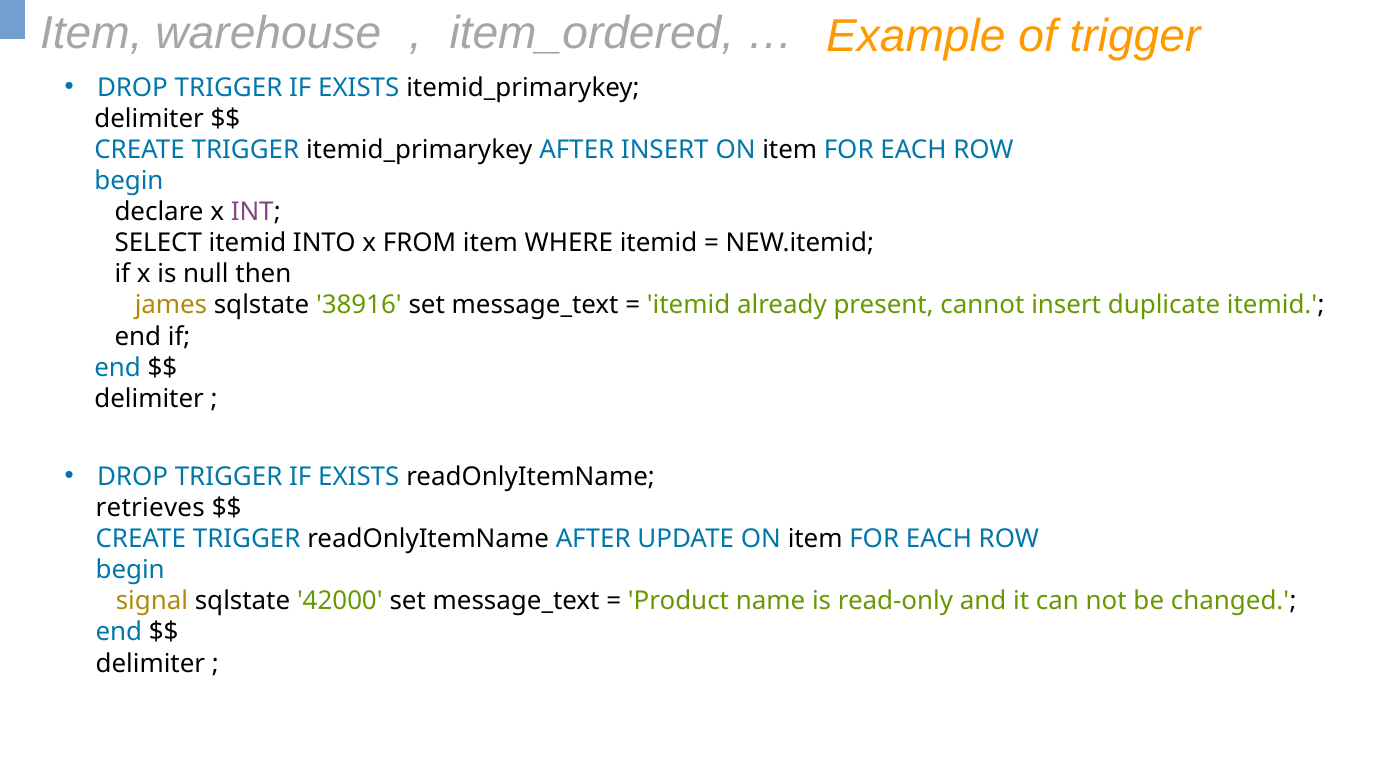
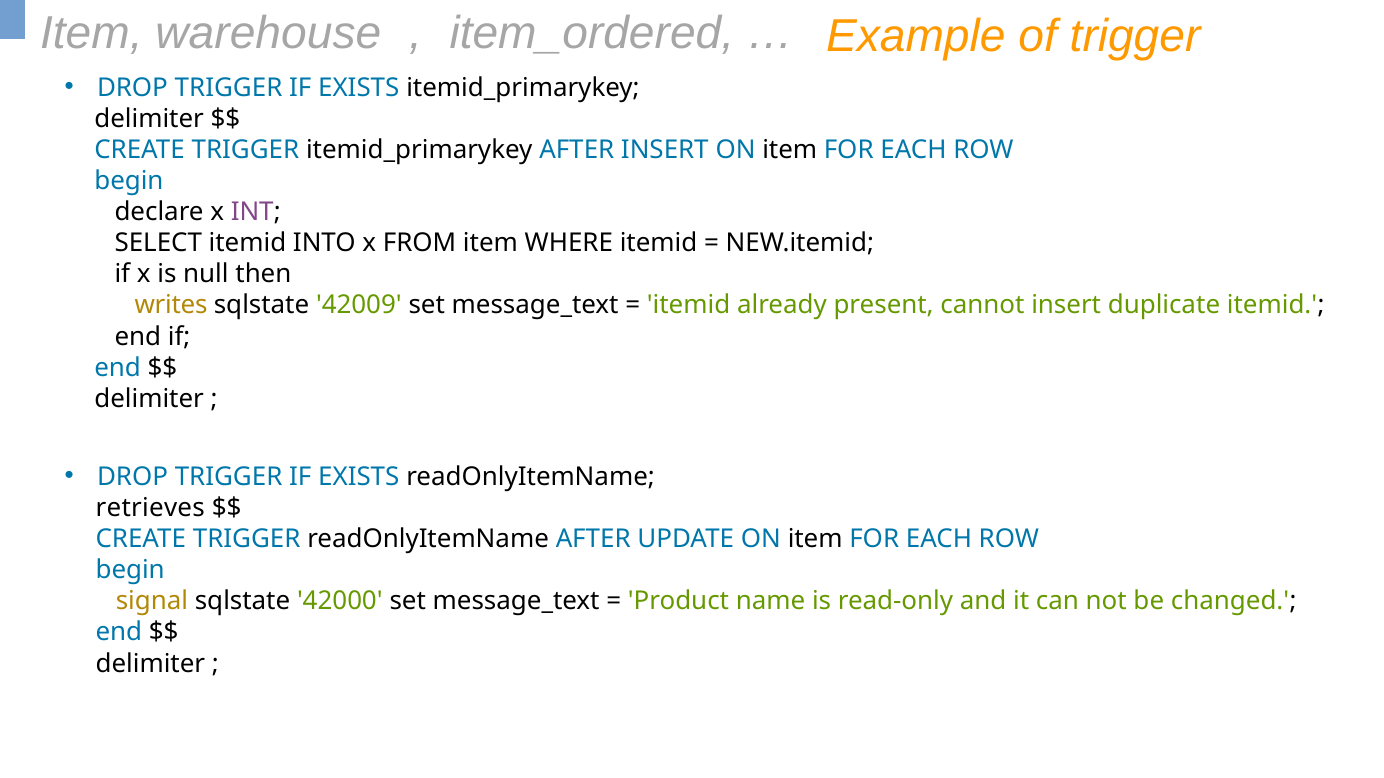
james: james -> writes (171, 306)
38916: 38916 -> 42009 (359, 306)
